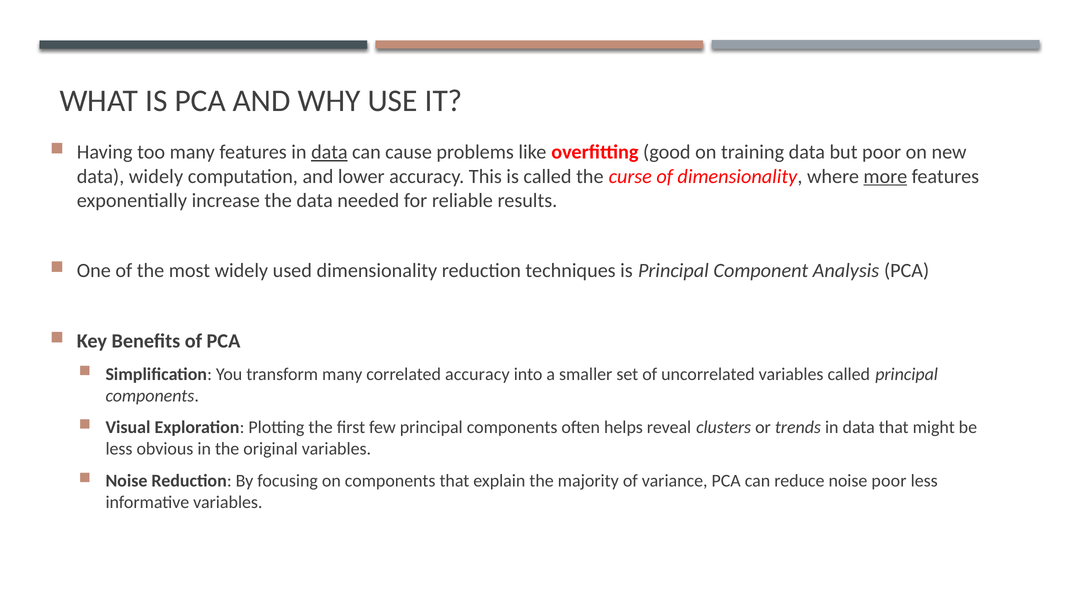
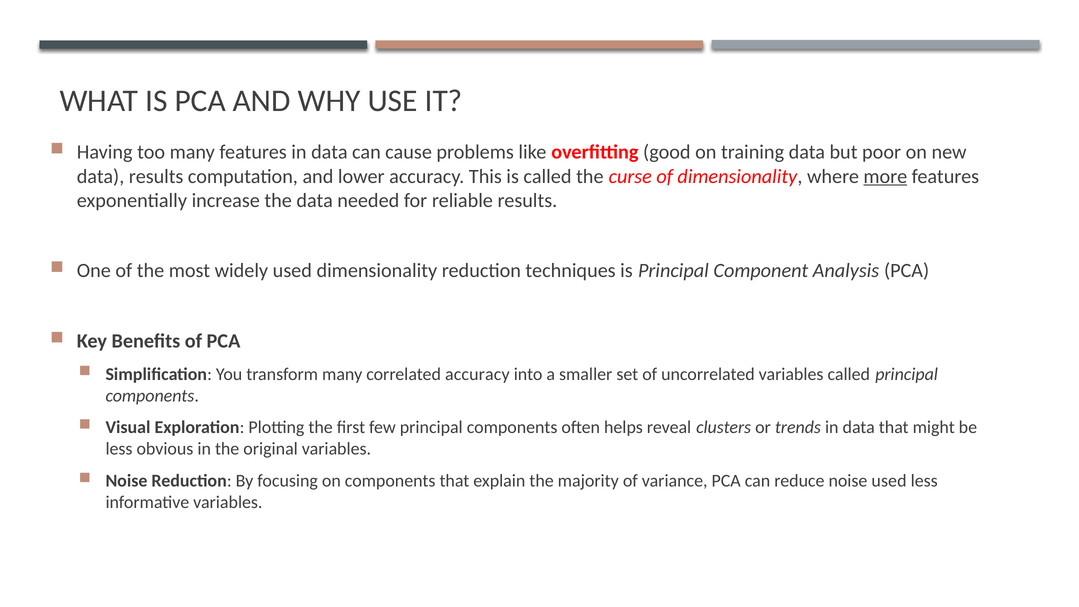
data underline: present -> none (329, 152)
data widely: widely -> results (156, 176)
noise poor: poor -> used (889, 481)
